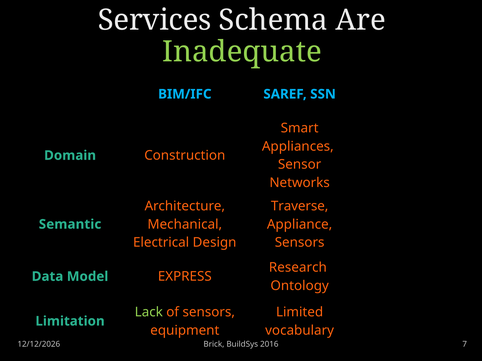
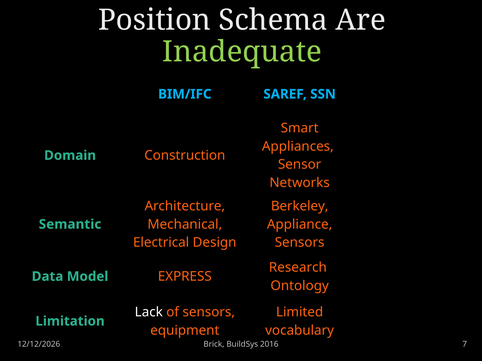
Services: Services -> Position (155, 20)
Traverse: Traverse -> Berkeley (300, 206)
Lack colour: light green -> white (149, 312)
